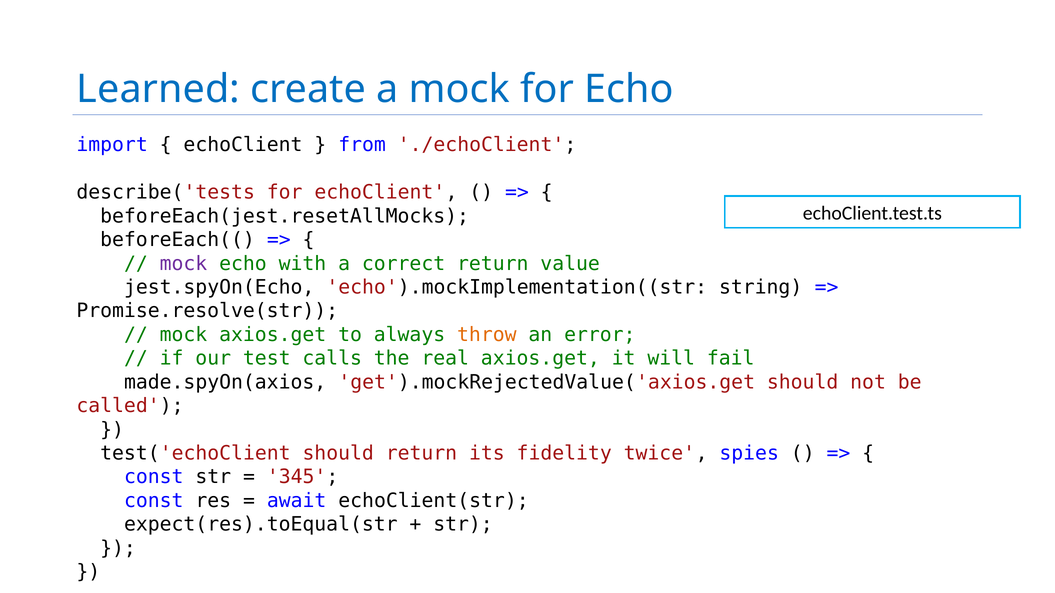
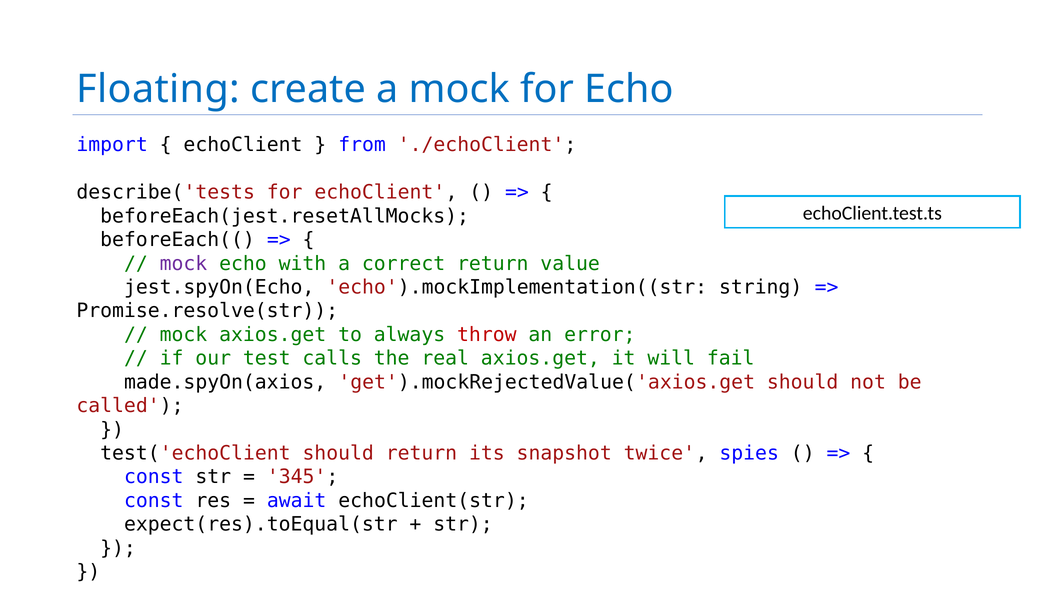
Learned: Learned -> Floating (158, 89)
throw colour: orange -> red (487, 335)
fidelity: fidelity -> snapshot (564, 454)
